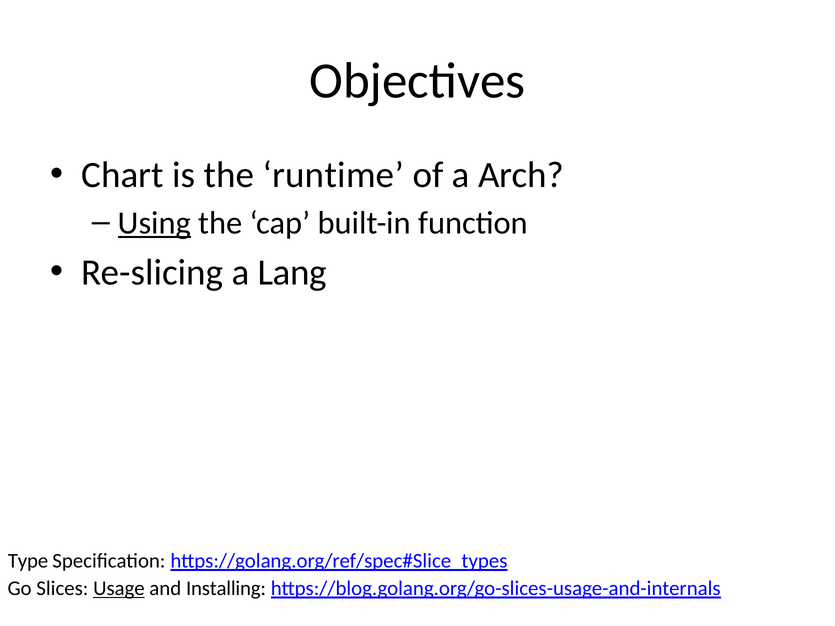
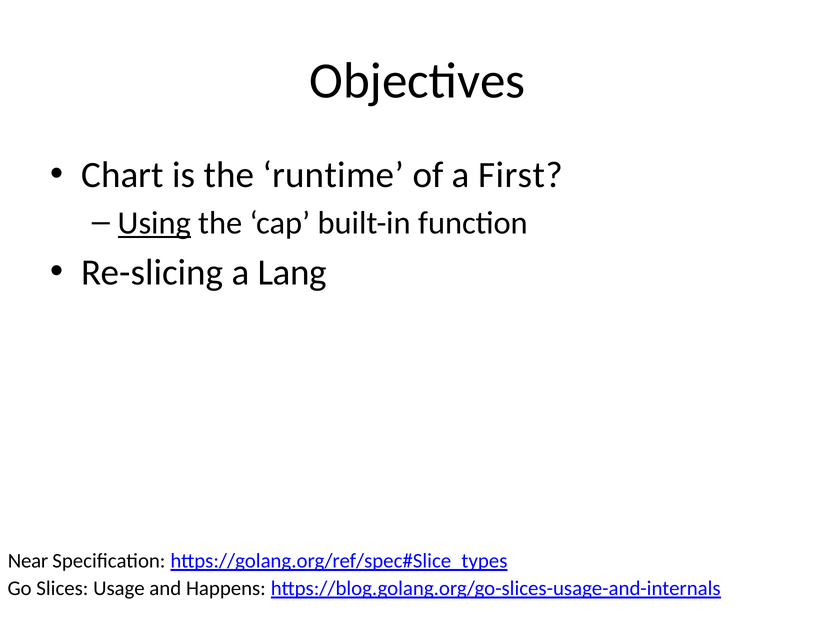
Arch: Arch -> First (521, 175)
Type: Type -> Near (28, 561)
Usage underline: present -> none (119, 589)
Installing: Installing -> Happens (226, 589)
